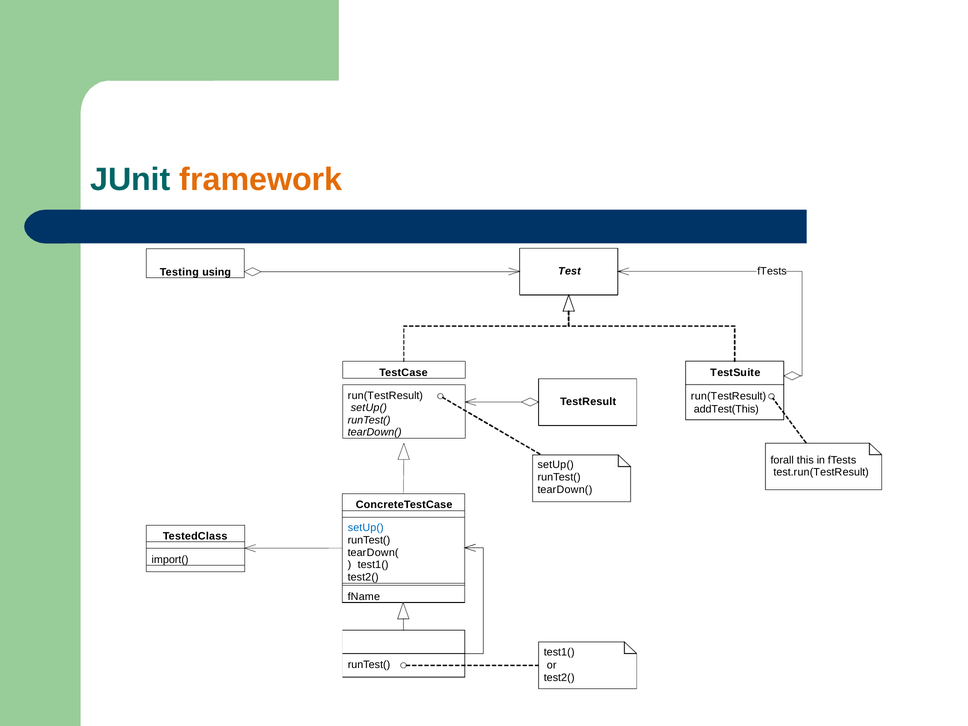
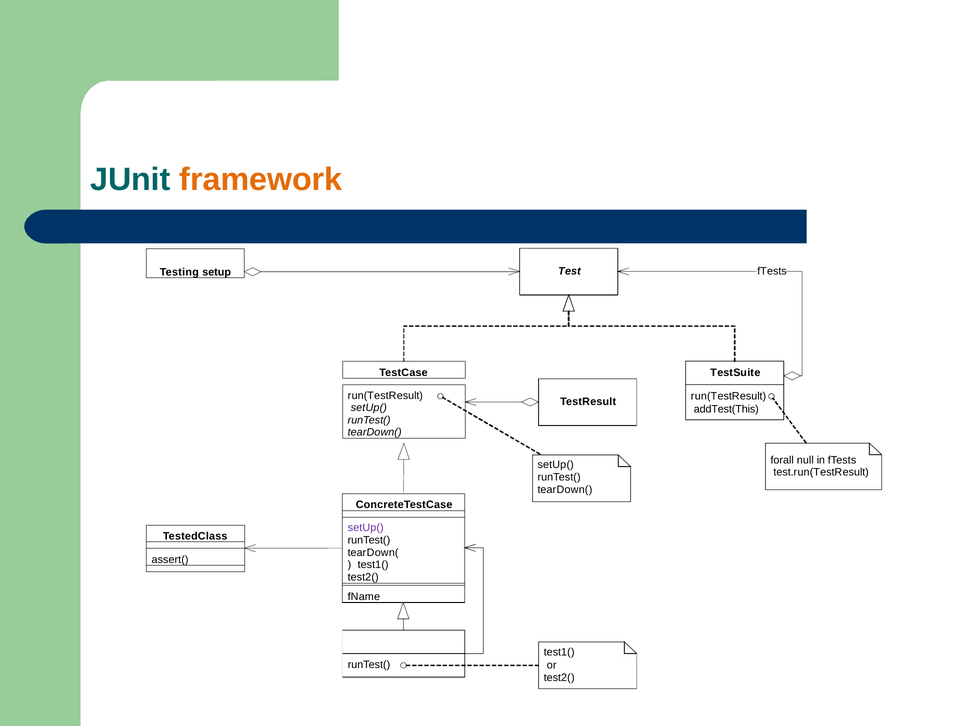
using: using -> setup (217, 272)
this: this -> null (805, 460)
setUp( colour: blue -> purple (366, 528)
import(: import( -> assert( (170, 559)
